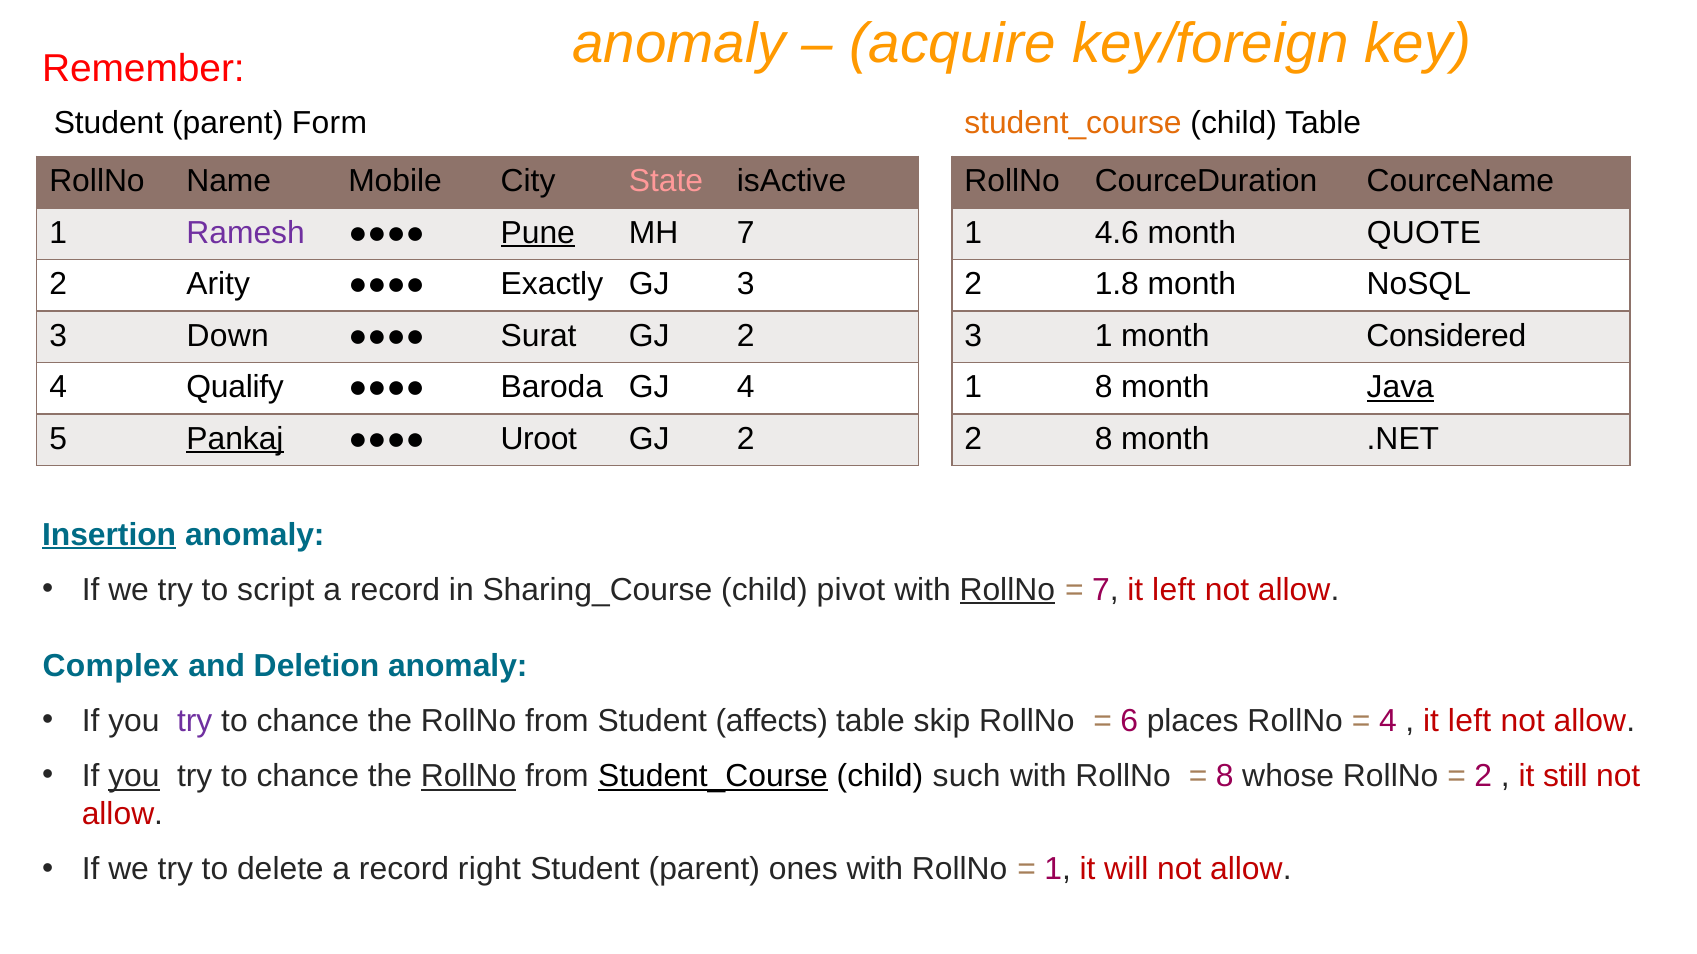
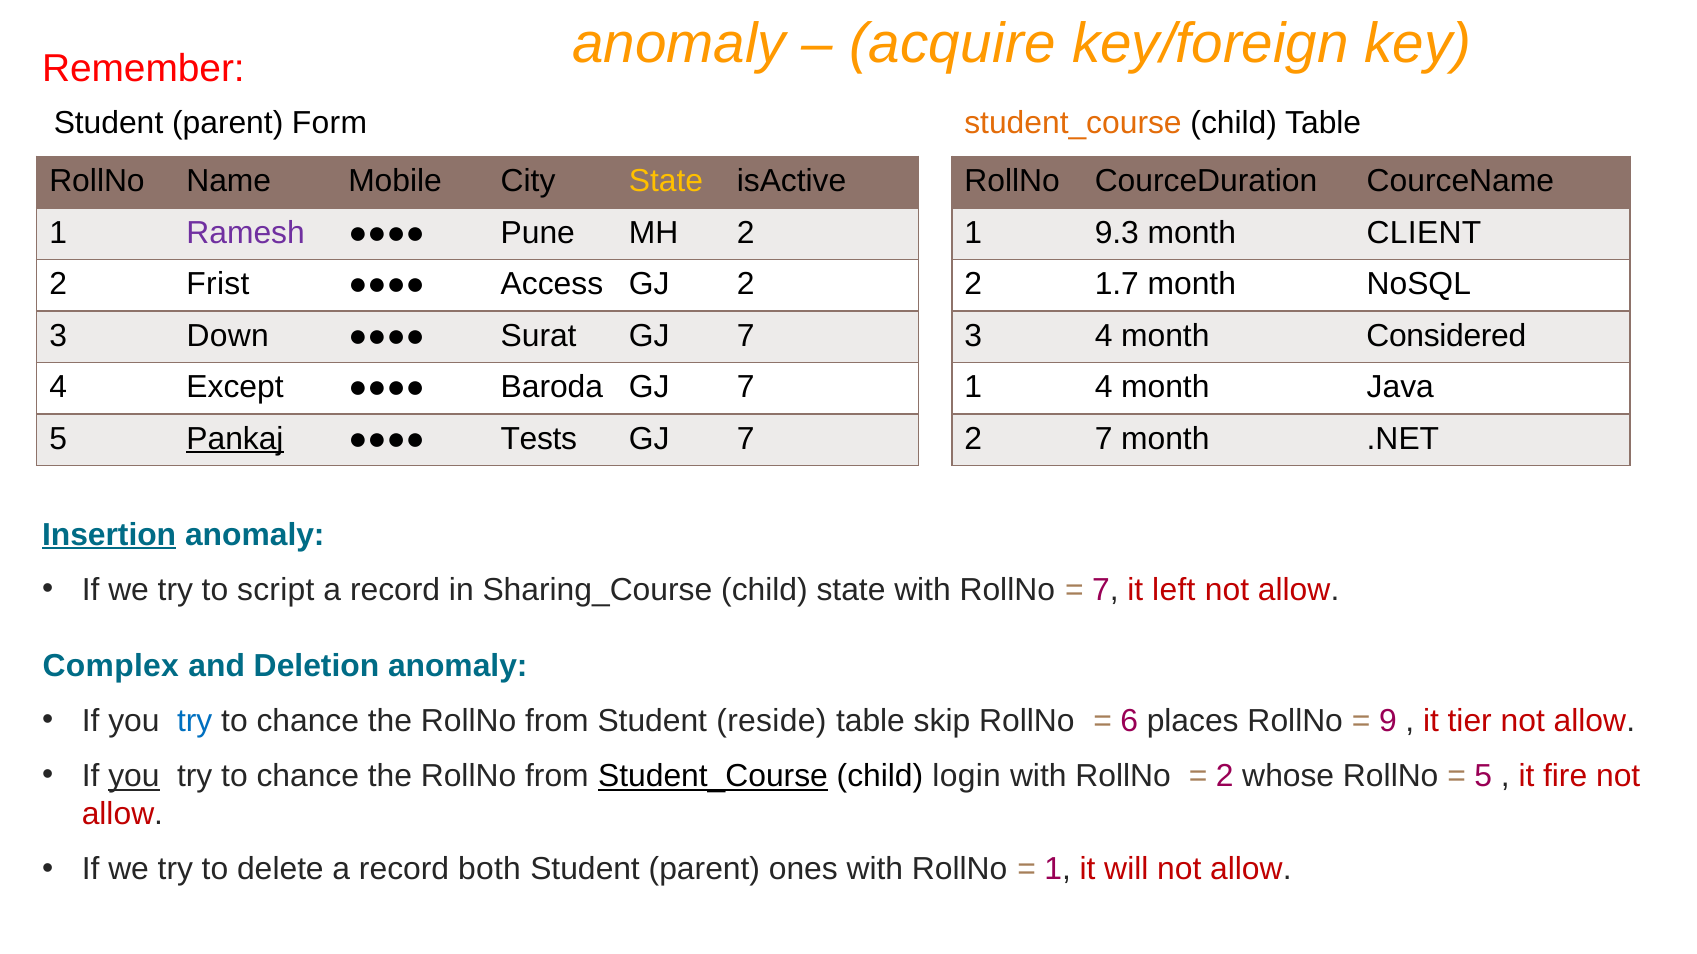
State colour: pink -> yellow (666, 181)
Pune underline: present -> none (538, 233)
MH 7: 7 -> 2 (746, 233)
4.6: 4.6 -> 9.3 (1117, 233)
QUOTE: QUOTE -> CLIENT (1424, 233)
Arity: Arity -> Frist (218, 284)
Exactly: Exactly -> Access (552, 284)
GJ 3: 3 -> 2 (746, 284)
1.8: 1.8 -> 1.7 (1117, 284)
Surat GJ 2: 2 -> 7 (746, 336)
3 1: 1 -> 4 (1104, 336)
Qualify: Qualify -> Except (235, 387)
Baroda GJ 4: 4 -> 7 (746, 387)
1 8: 8 -> 4 (1104, 388)
Java underline: present -> none (1400, 387)
Uroot: Uroot -> Tests (539, 439)
2: 2 -> 7 (746, 439)
2 8: 8 -> 7 (1104, 439)
child pivot: pivot -> state (851, 590)
RollNo underline: present -> none (1007, 590)
try colour: purple -> blue (195, 721)
affects: affects -> reside (771, 721)
4: 4 -> 9 (1388, 721)
left: left -> tier (1470, 721)
RollNo underline: present -> none (469, 777)
such: such -> login (967, 777)
8: 8 -> 2 (1225, 777)
2: 2 -> 5 (1483, 777)
still: still -> fire (1565, 777)
right: right -> both (489, 870)
